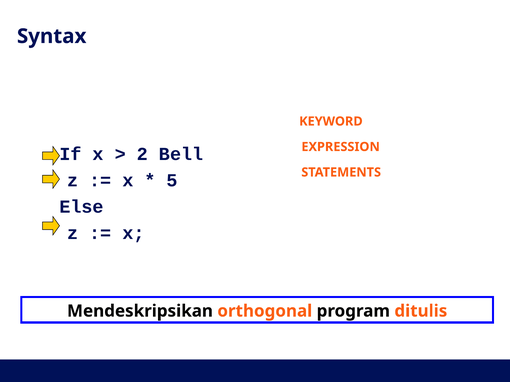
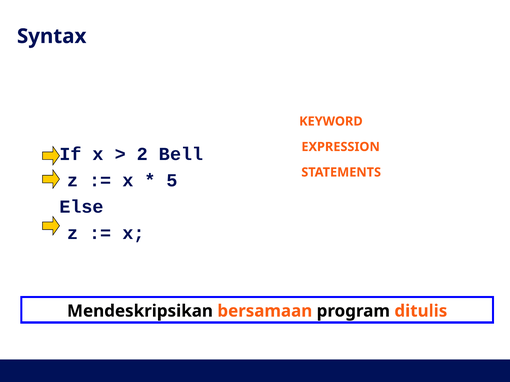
orthogonal: orthogonal -> bersamaan (265, 311)
